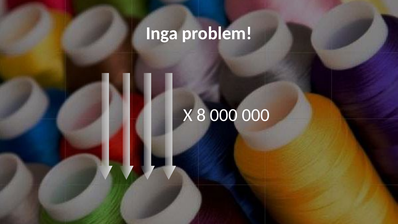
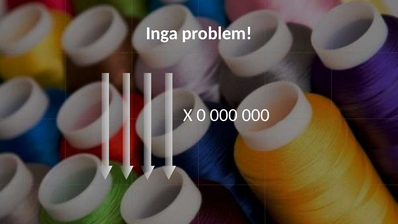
8: 8 -> 0 (201, 115)
